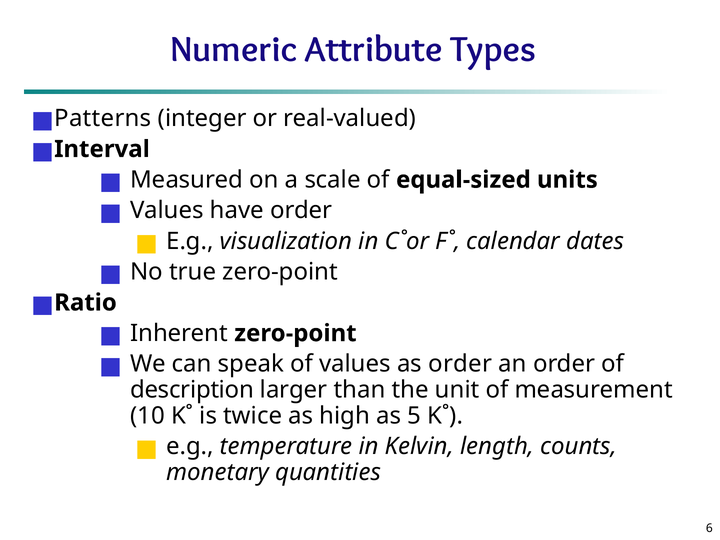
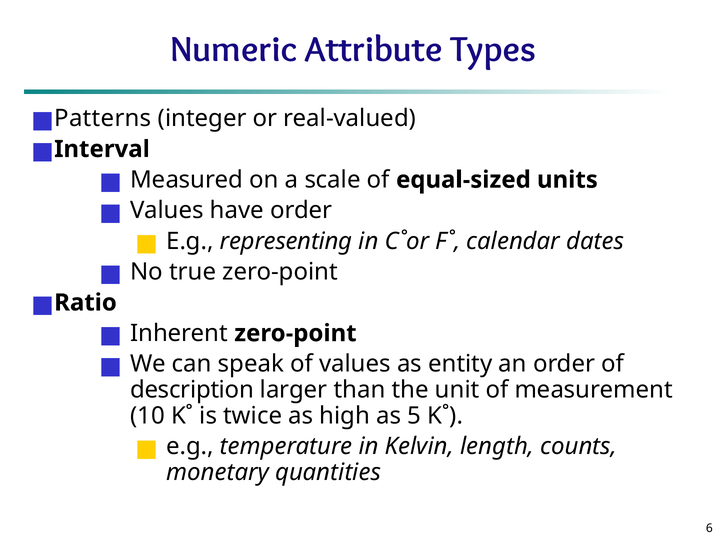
visualization: visualization -> representing (286, 241)
as order: order -> entity (460, 364)
